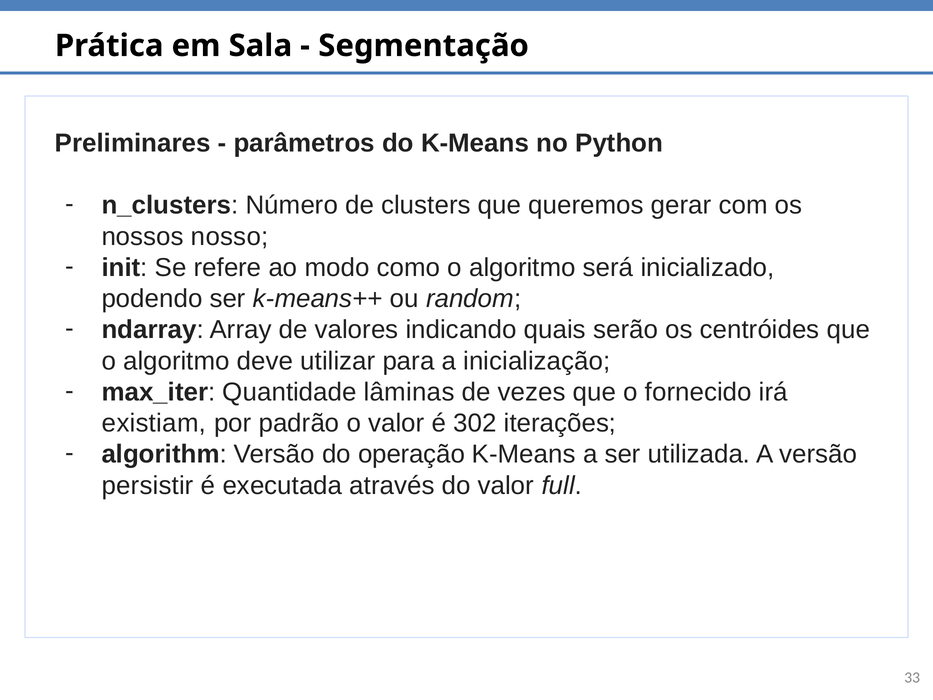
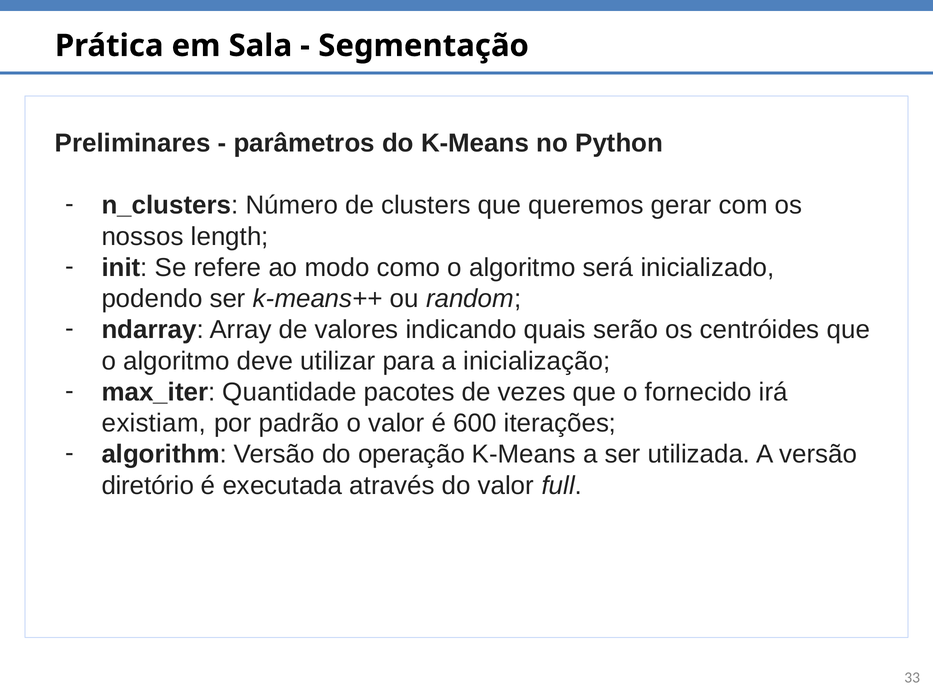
nosso: nosso -> length (230, 236)
lâminas: lâminas -> pacotes (409, 392)
302: 302 -> 600 (475, 423)
persistir: persistir -> diretório (148, 485)
